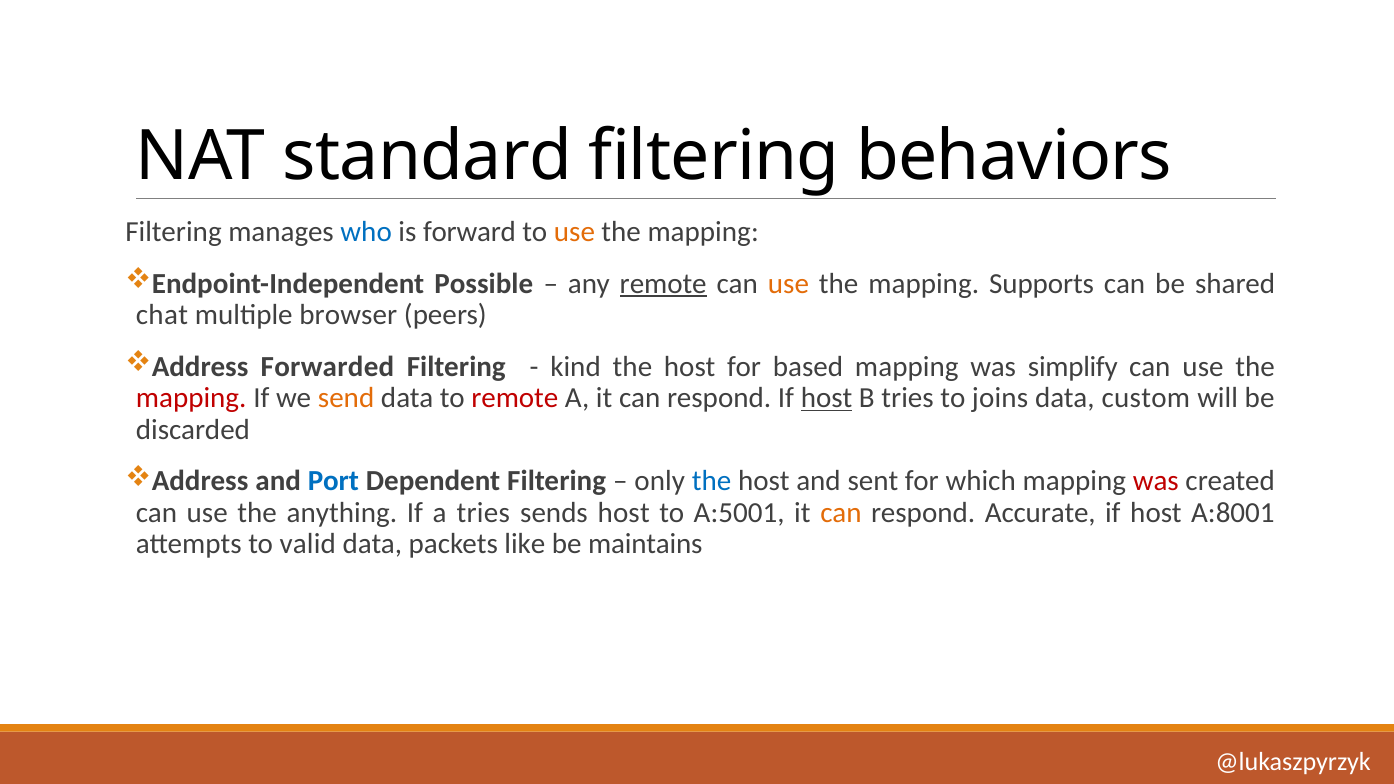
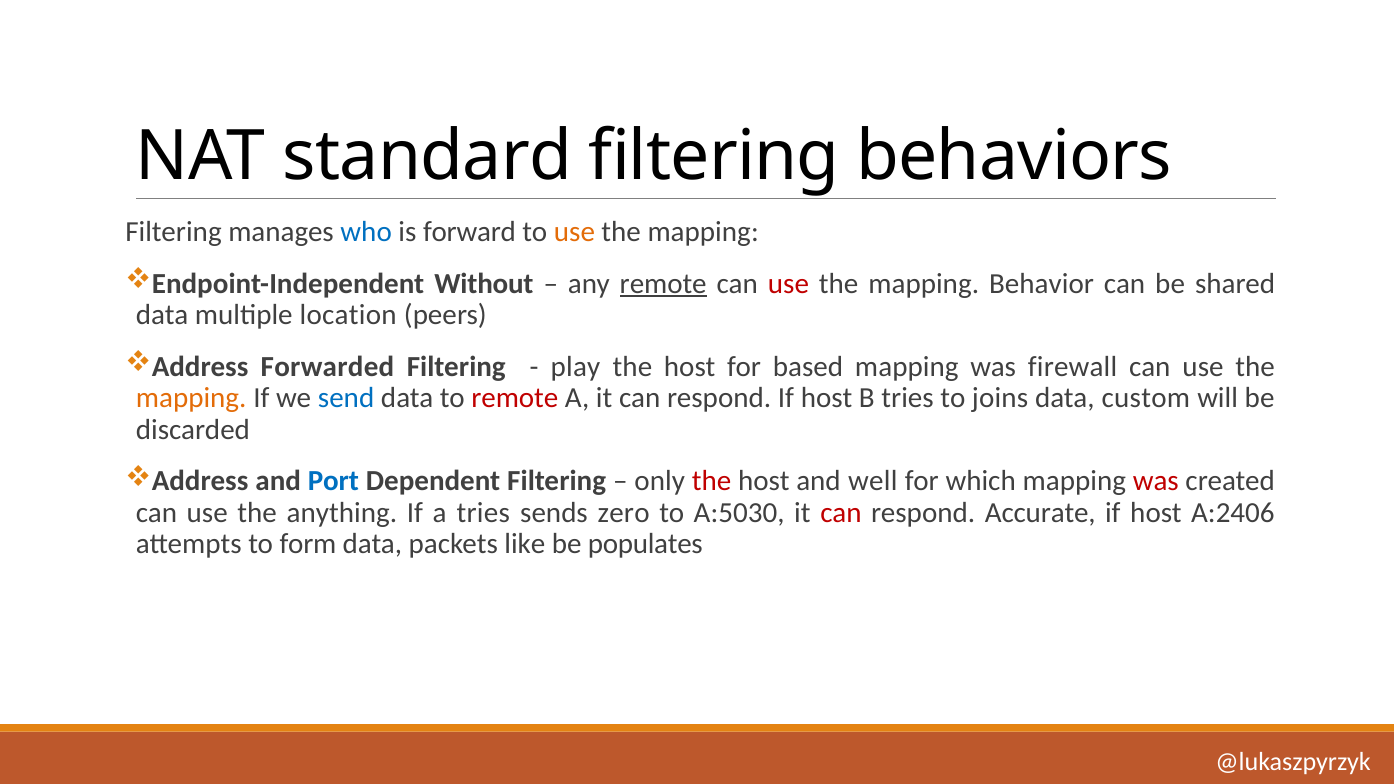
Possible: Possible -> Without (484, 284)
use colour: orange -> red (788, 284)
Supports: Supports -> Behavior (1042, 284)
chat: chat -> data (162, 315)
browser: browser -> location (348, 315)
kind: kind -> play (575, 367)
simplify: simplify -> firewall (1073, 367)
mapping colour: red -> orange (191, 398)
send colour: orange -> blue (346, 398)
host underline: present -> none (827, 398)
the colour: blue -> red (712, 481)
sent: sent -> well (873, 481)
sends host: host -> zero (624, 513)
A:5001: A:5001 -> A:5030 (739, 513)
can colour: orange -> red (841, 513)
A:8001: A:8001 -> A:2406 (1233, 513)
valid: valid -> form (308, 544)
maintains: maintains -> populates (645, 544)
